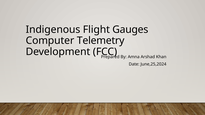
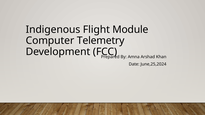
Gauges: Gauges -> Module (130, 30)
